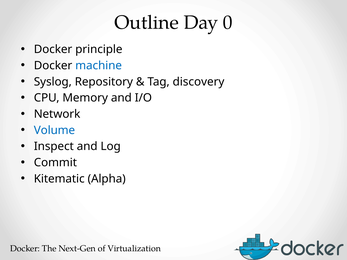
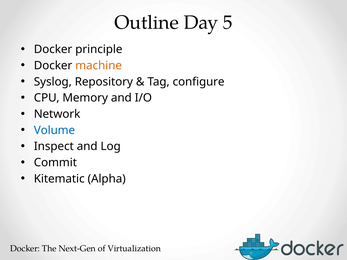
0: 0 -> 5 (228, 23)
machine colour: blue -> orange (99, 66)
discovery: discovery -> configure (199, 82)
